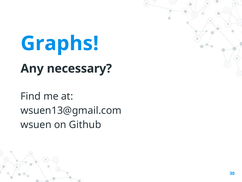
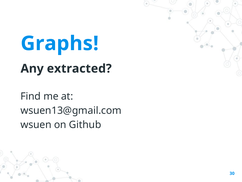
necessary: necessary -> extracted (79, 68)
